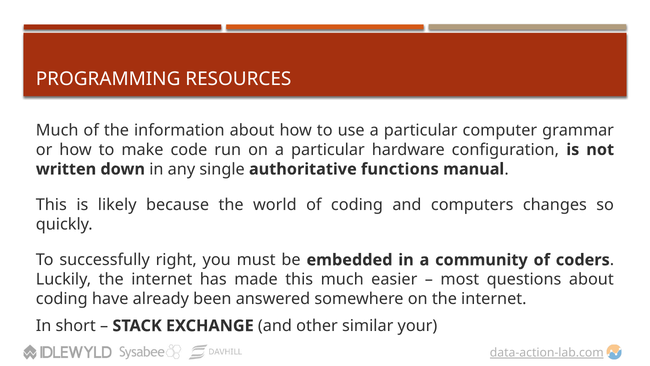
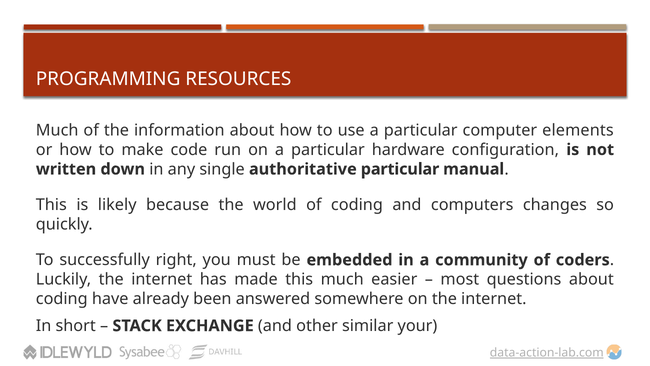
grammar: grammar -> elements (578, 130)
authoritative functions: functions -> particular (400, 169)
